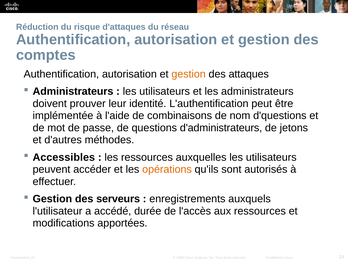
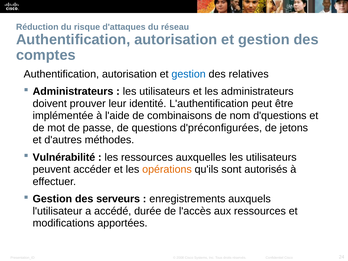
gestion colour: orange -> blue (189, 74)
attaques: attaques -> relatives (249, 74)
d'administrateurs: d'administrateurs -> d'préconfigurées (221, 128)
Accessibles: Accessibles -> Vulnérabilité (64, 157)
